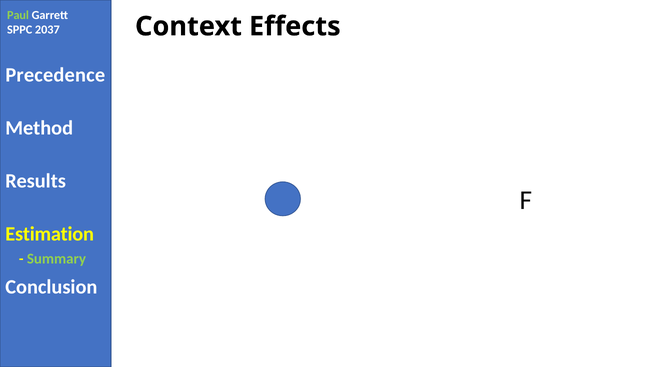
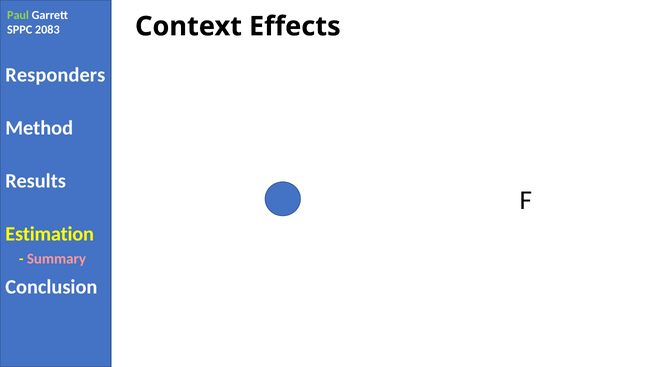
2037: 2037 -> 2083 (47, 30)
Precedence: Precedence -> Responders (55, 75)
Summary colour: light green -> pink (56, 259)
